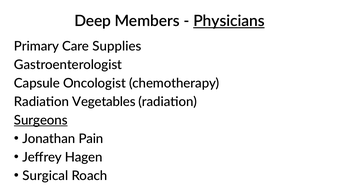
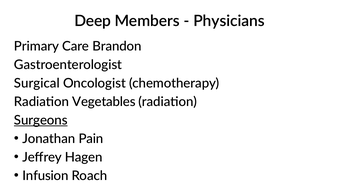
Physicians underline: present -> none (229, 21)
Supplies: Supplies -> Brandon (117, 46)
Capsule: Capsule -> Surgical (37, 83)
Surgical: Surgical -> Infusion (45, 176)
